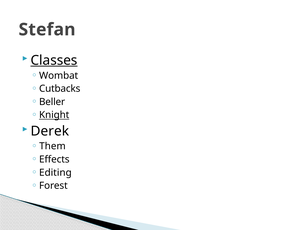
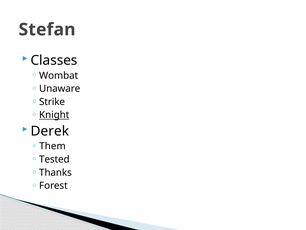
Classes underline: present -> none (54, 60)
Cutbacks: Cutbacks -> Unaware (60, 88)
Beller: Beller -> Strike (52, 102)
Effects: Effects -> Tested (54, 159)
Editing: Editing -> Thanks (55, 172)
